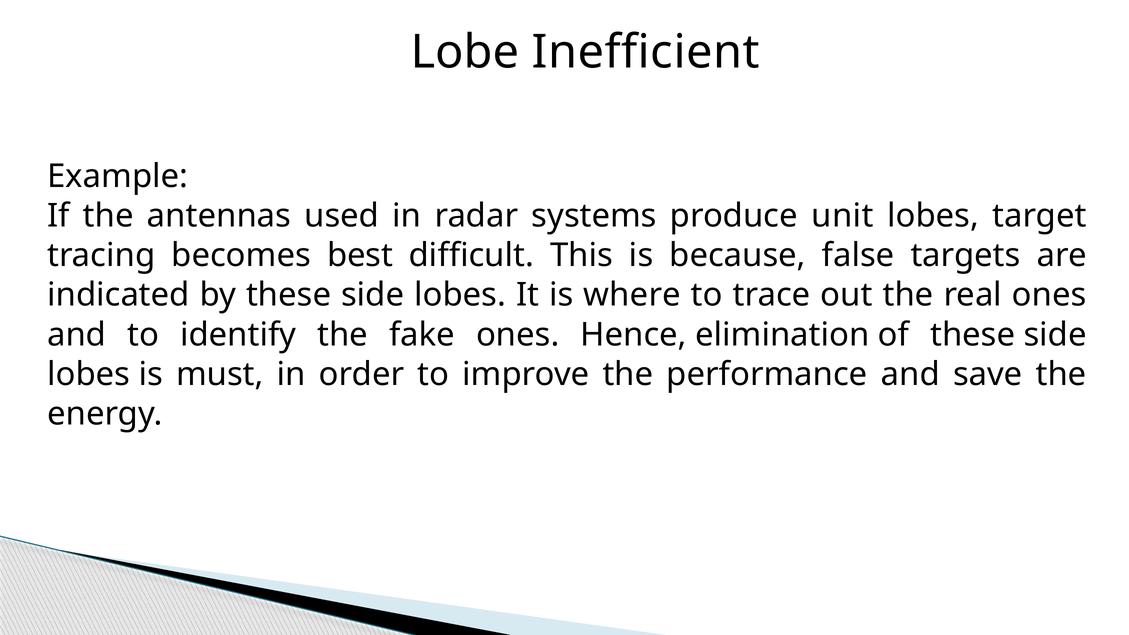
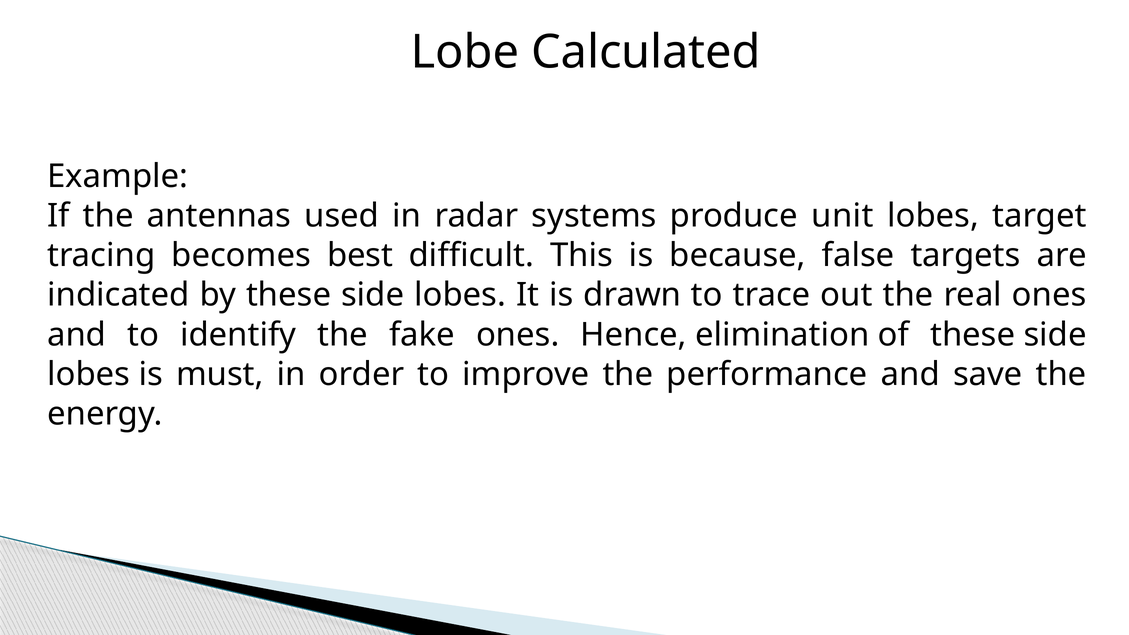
Inefficient: Inefficient -> Calculated (646, 52)
where: where -> drawn (632, 295)
